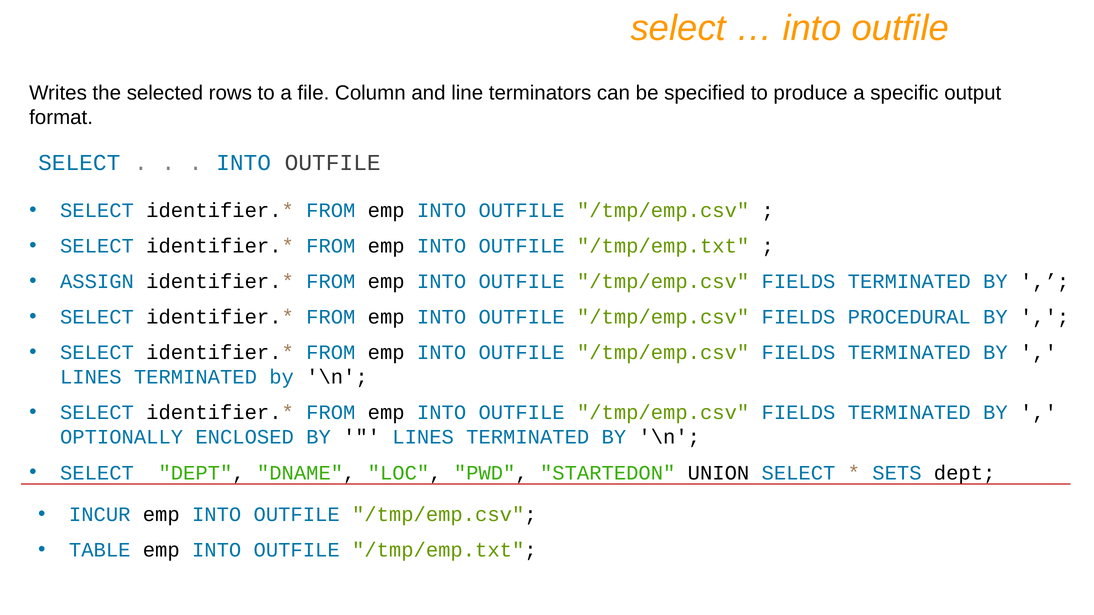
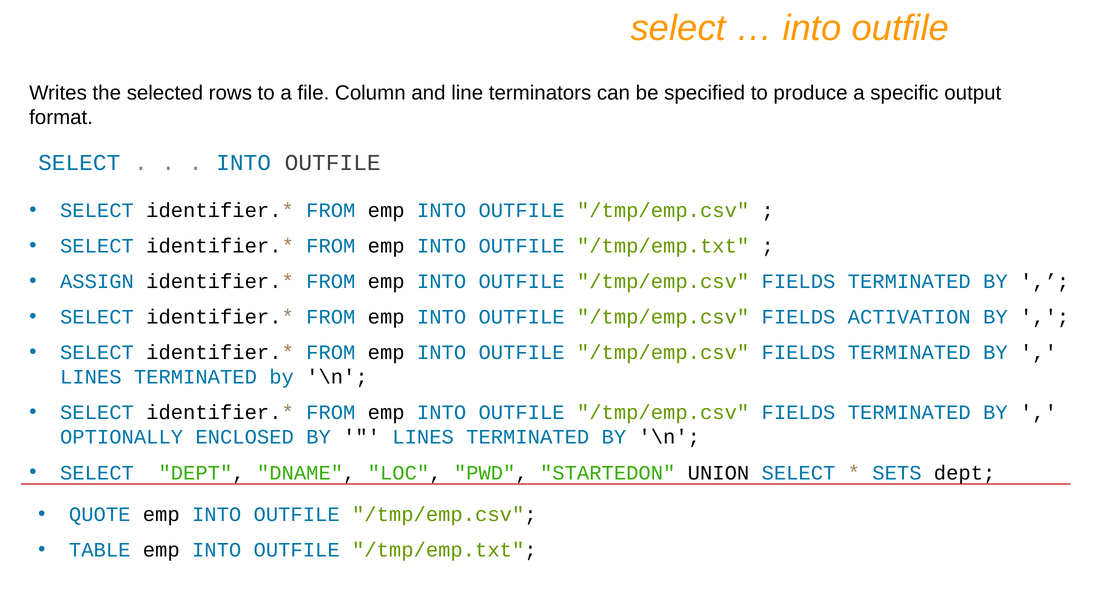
PROCEDURAL: PROCEDURAL -> ACTIVATION (909, 317)
INCUR: INCUR -> QUOTE (100, 515)
